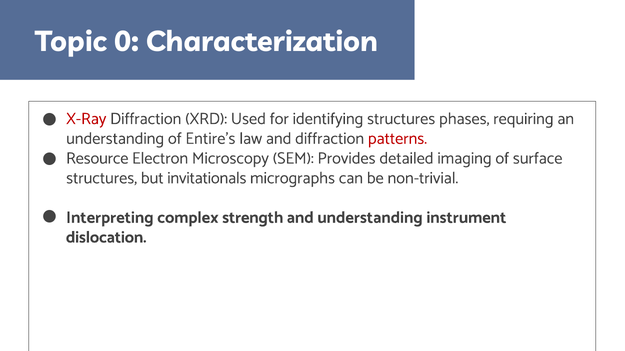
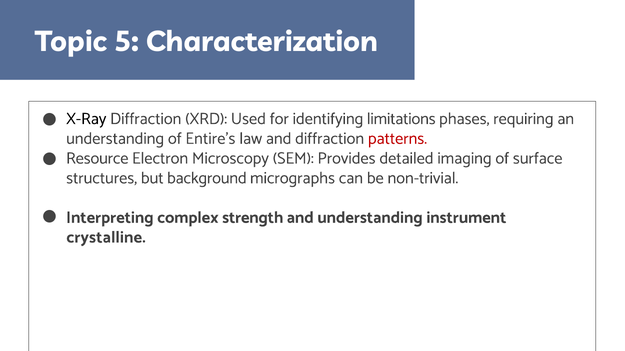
0: 0 -> 5 (127, 42)
X-Ray colour: red -> black (86, 119)
identifying structures: structures -> limitations (401, 119)
invitationals: invitationals -> background (207, 178)
dislocation: dislocation -> crystalline (106, 238)
